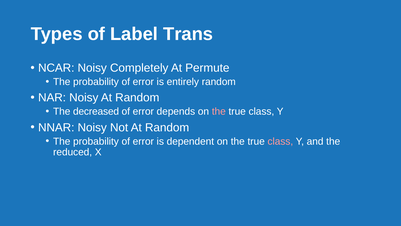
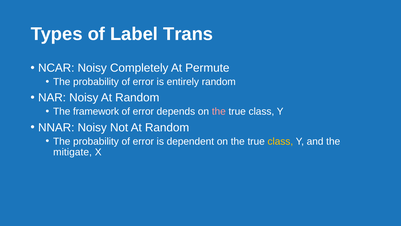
decreased: decreased -> framework (96, 111)
class colour: pink -> yellow (280, 141)
reduced: reduced -> mitigate (73, 152)
